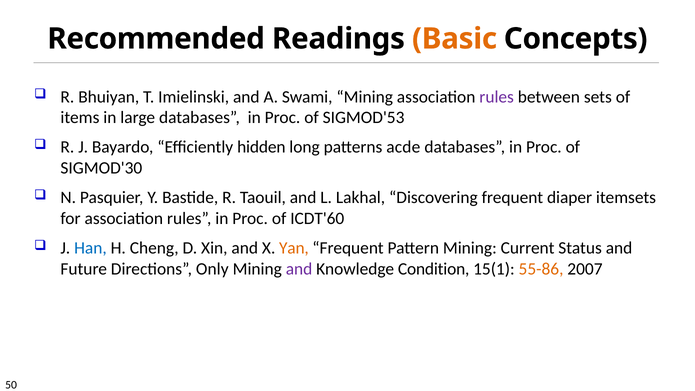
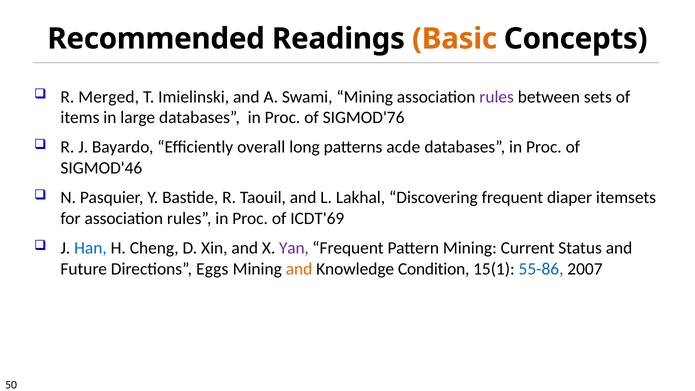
Bhuiyan: Bhuiyan -> Merged (109, 97)
SIGMOD'53: SIGMOD'53 -> SIGMOD'76 (364, 118)
hidden: hidden -> overall (261, 147)
SIGMOD'30: SIGMOD'30 -> SIGMOD'46 (101, 168)
ICDT'60: ICDT'60 -> ICDT'69 (317, 218)
Yan colour: orange -> purple (294, 248)
Only: Only -> Eggs (212, 269)
and colour: purple -> orange (299, 269)
55-86 colour: orange -> blue (541, 269)
